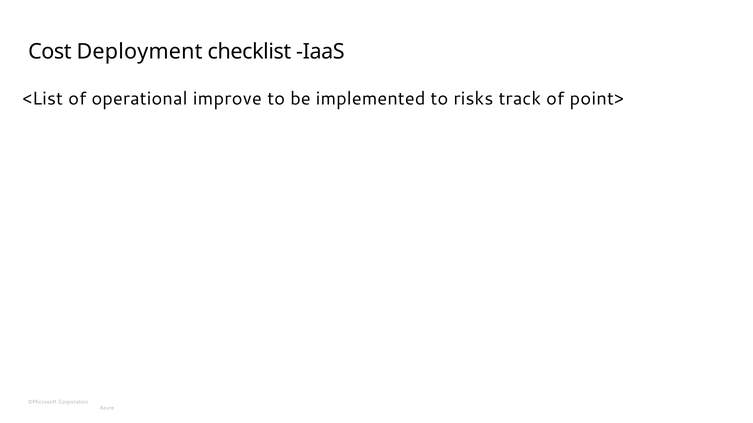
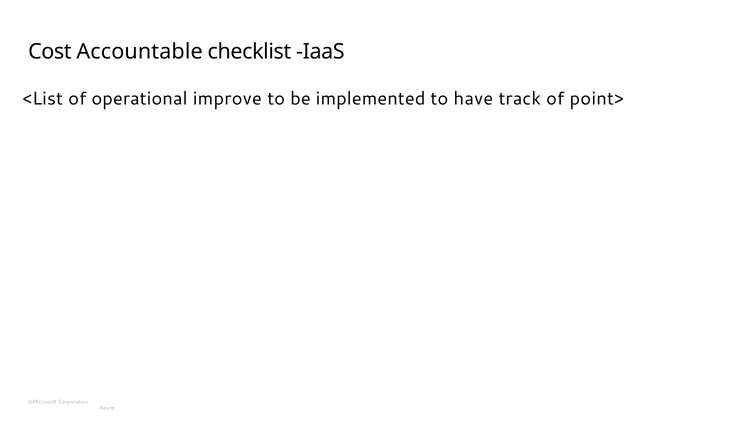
Deployment: Deployment -> Accountable (140, 52)
risks: risks -> have (473, 99)
